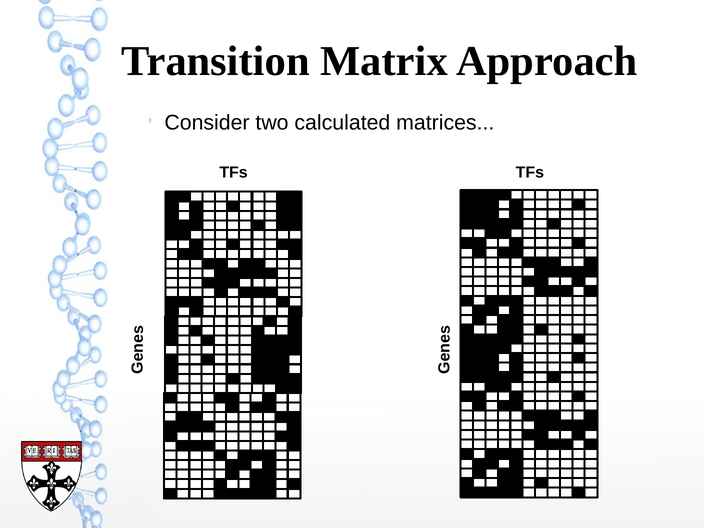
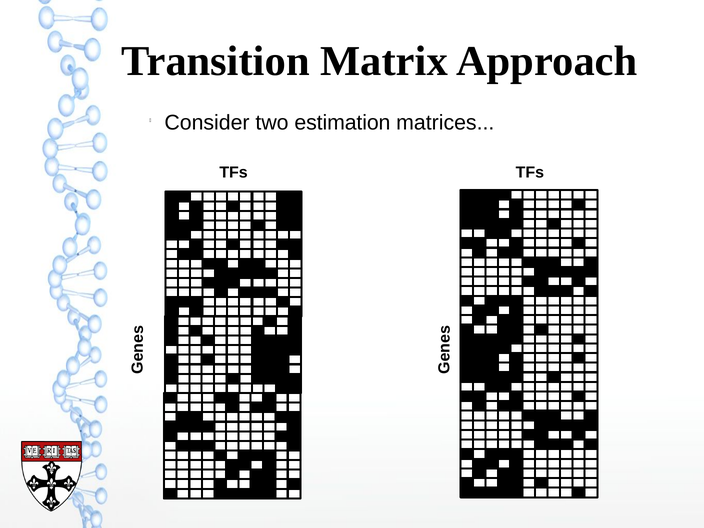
calculated: calculated -> estimation (342, 123)
